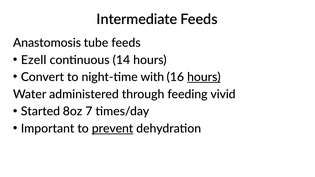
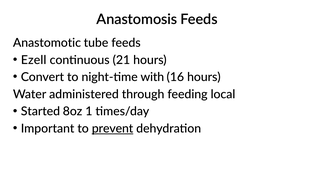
Intermediate: Intermediate -> Anastomosis (137, 20)
Anastomosis: Anastomosis -> Anastomotic (47, 43)
14: 14 -> 21 (121, 60)
hours underline: present -> none (204, 77)
vivid: vivid -> local (223, 94)
7: 7 -> 1 (89, 112)
